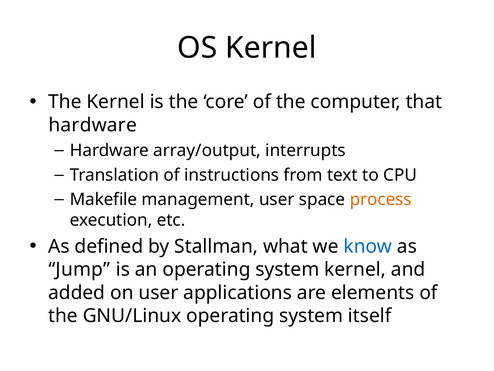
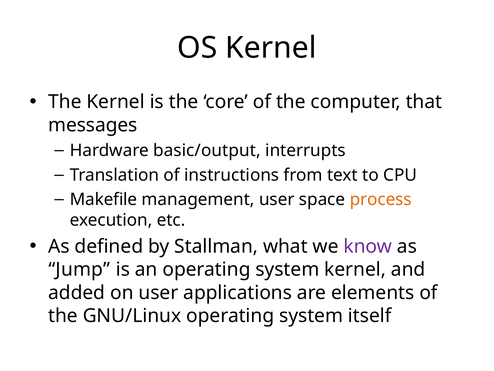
hardware: hardware -> messages (93, 125)
array/output: array/output -> basic/output (207, 150)
know colour: blue -> purple (368, 246)
